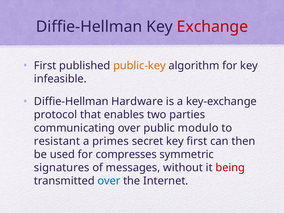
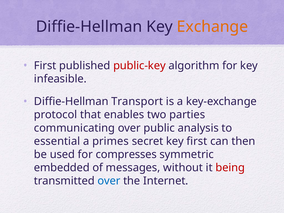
Exchange colour: red -> orange (212, 27)
public-key colour: orange -> red (139, 66)
Hardware: Hardware -> Transport (137, 102)
modulo: modulo -> analysis (198, 128)
resistant: resistant -> essential (57, 141)
signatures: signatures -> embedded (62, 168)
